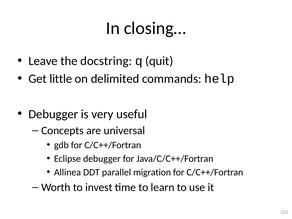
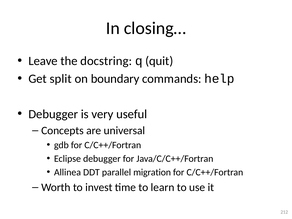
little: little -> split (61, 79)
delimited: delimited -> boundary (115, 79)
